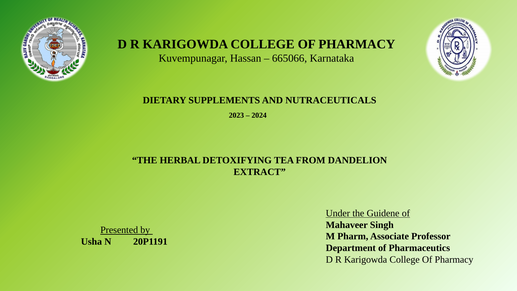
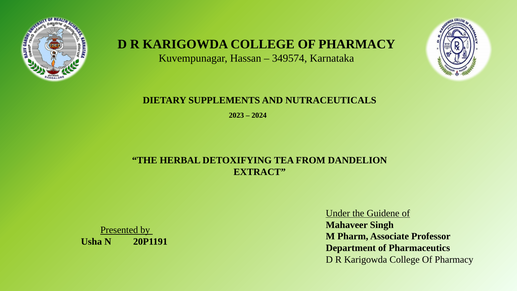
665066: 665066 -> 349574 (290, 58)
